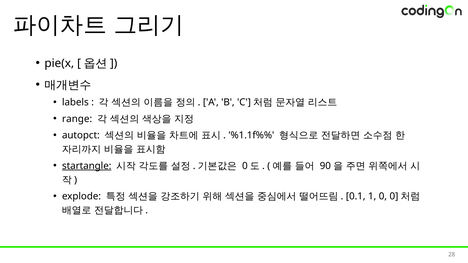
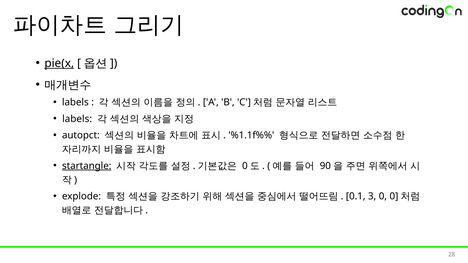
pie(x underline: none -> present (59, 63)
range: range -> labels (77, 119)
1: 1 -> 3 (372, 197)
